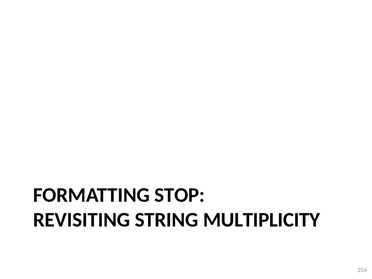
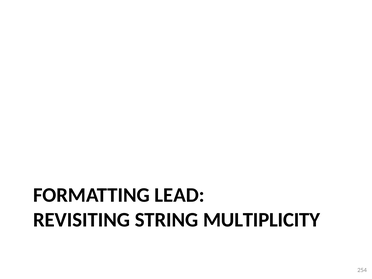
STOP: STOP -> LEAD (180, 195)
